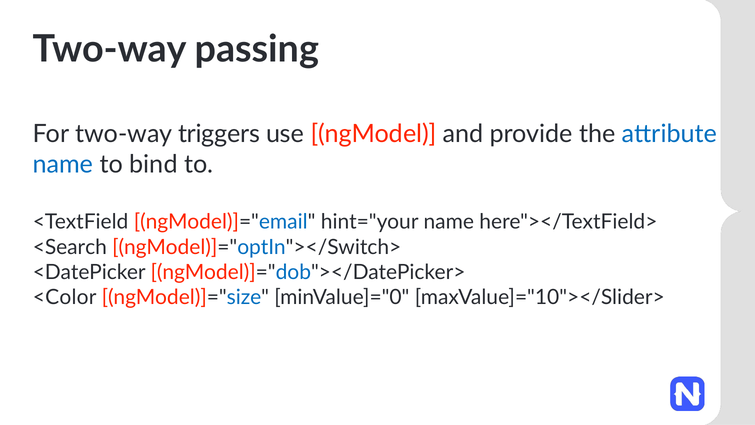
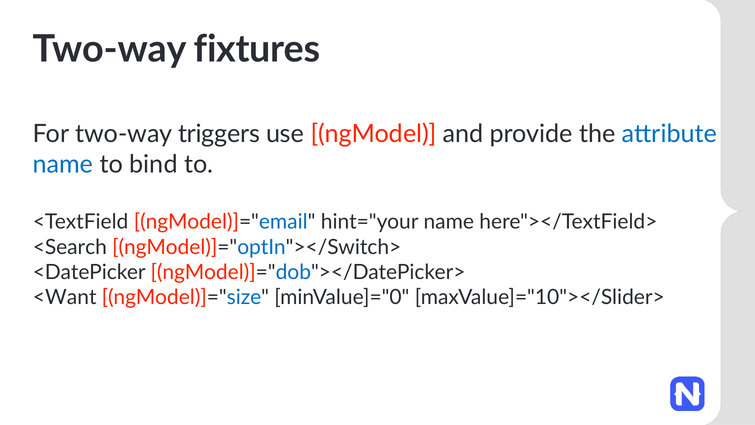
passing: passing -> fixtures (257, 49)
<Color: <Color -> <Want (65, 297)
